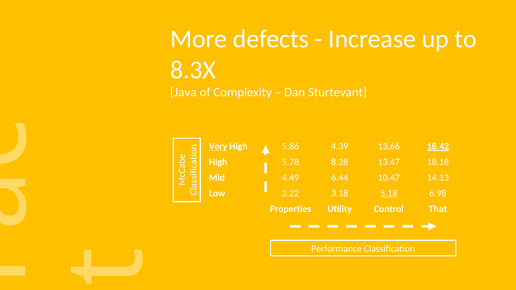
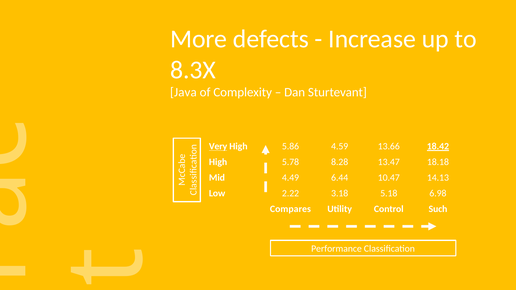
4.39: 4.39 -> 4.59 (340, 146)
5.18 underline: present -> none (389, 194)
Properties: Properties -> Compares (290, 209)
That: That -> Such (438, 209)
